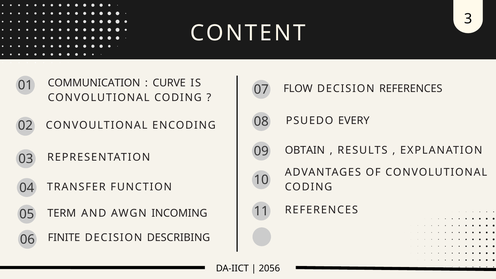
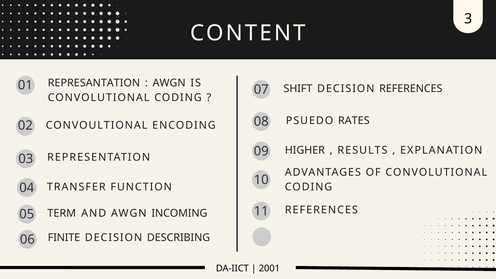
COMMUNICATION: COMMUNICATION -> REPRESANTATION (94, 83)
CURVE: CURVE -> AWGN (169, 83)
FLOW: FLOW -> SHIFT (298, 89)
EVERY: EVERY -> RATES (354, 121)
OBTAIN: OBTAIN -> HIGHER (305, 150)
2056: 2056 -> 2001 (269, 268)
